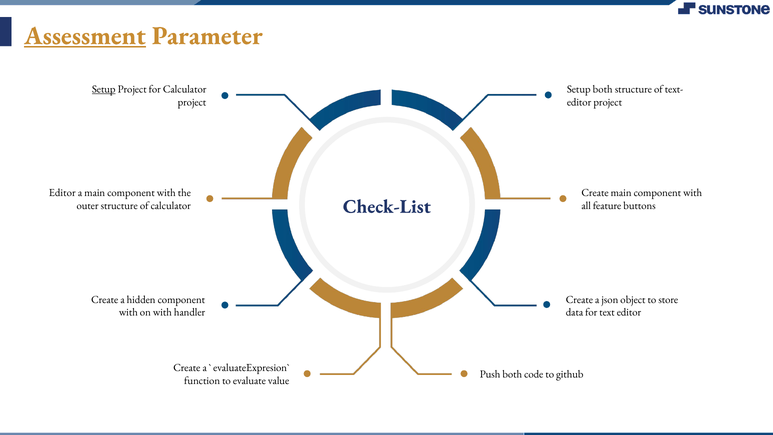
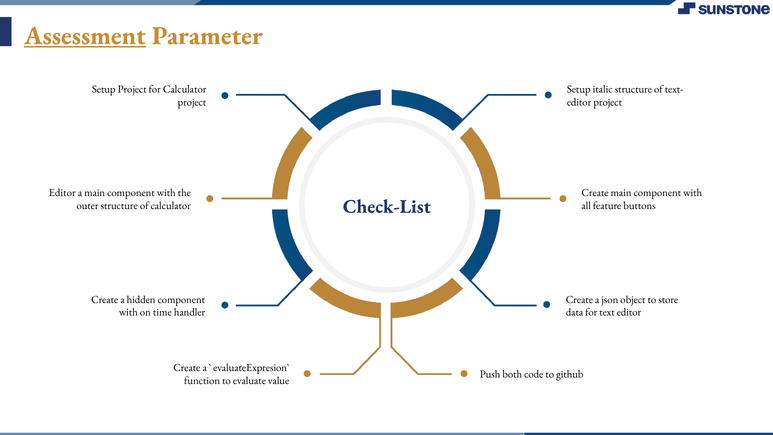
Setup underline: present -> none (104, 89)
Setup both: both -> italic (603, 89)
on with: with -> time (162, 312)
